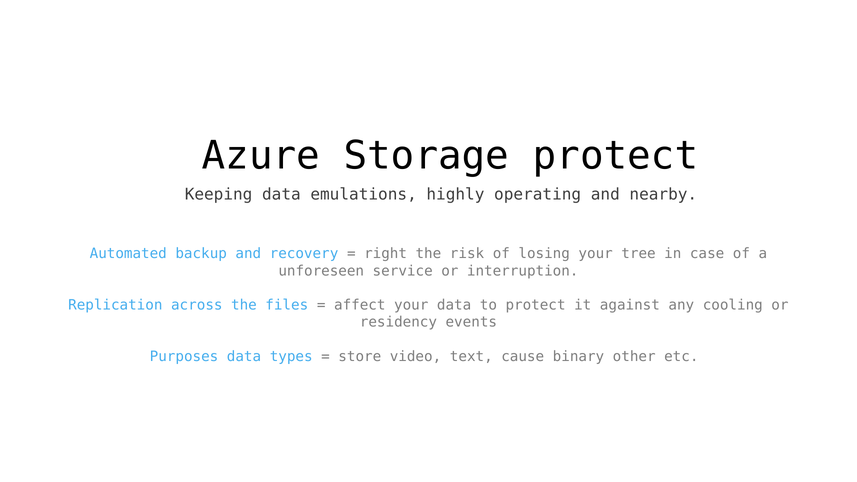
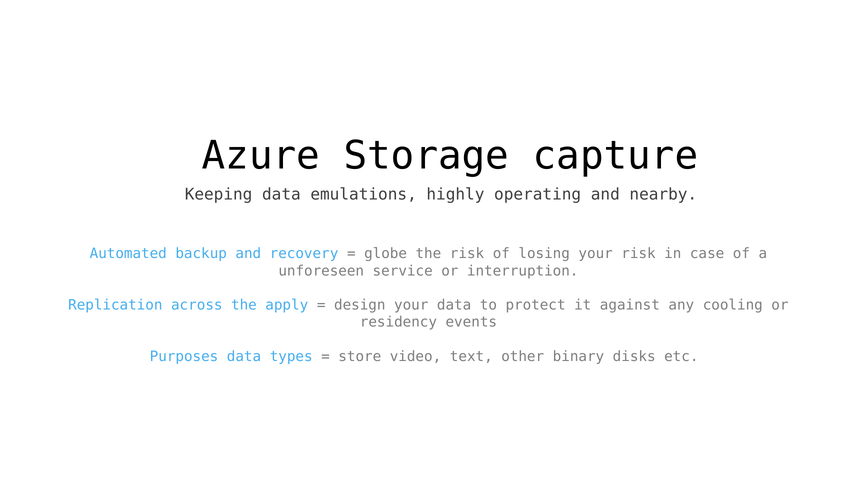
Storage protect: protect -> capture (615, 156)
right: right -> globe (386, 254)
your tree: tree -> risk (639, 254)
files: files -> apply (287, 305)
affect: affect -> design (360, 305)
cause: cause -> other (523, 357)
other: other -> disks (634, 357)
